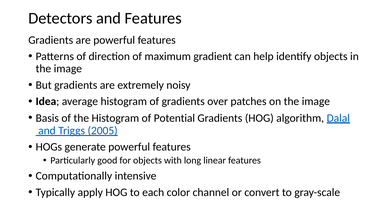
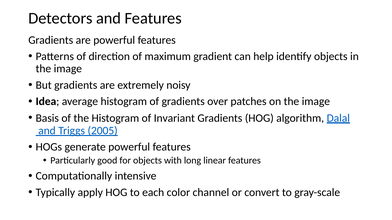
Potential: Potential -> Invariant (174, 118)
